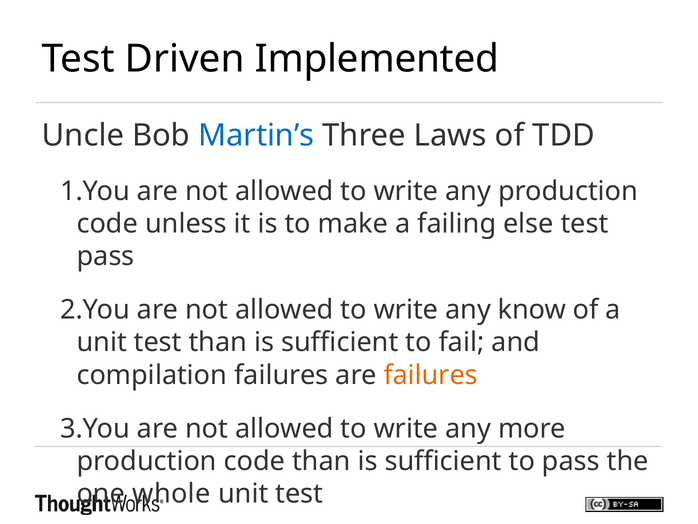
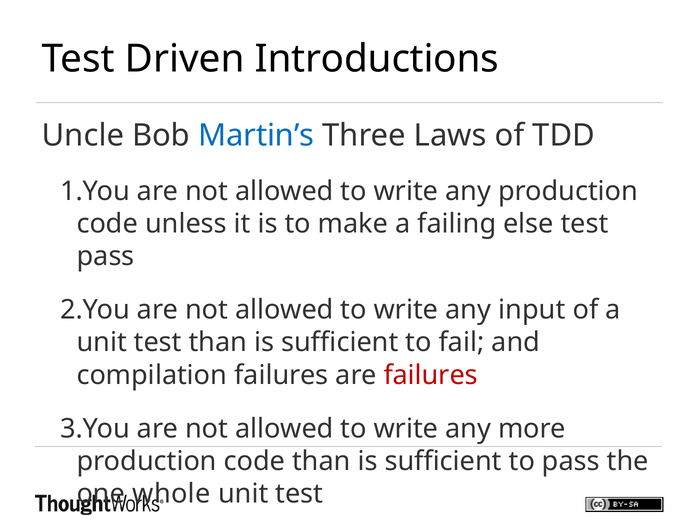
Implemented: Implemented -> Introductions (377, 59)
know: know -> input (532, 310)
failures colour: orange -> red (431, 375)
